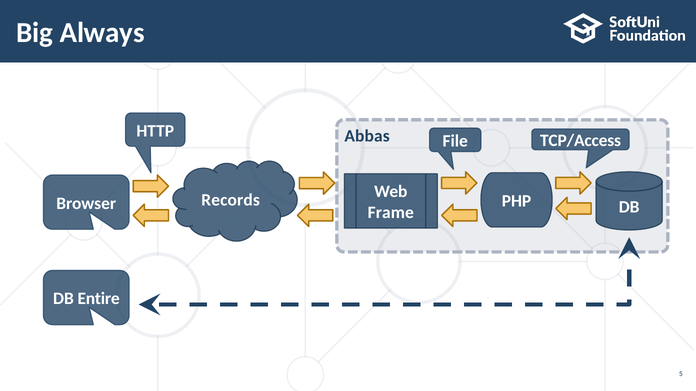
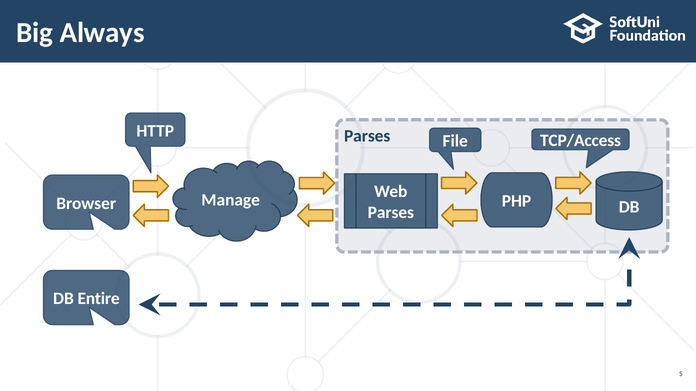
Abbas: Abbas -> Parses (367, 136)
Records: Records -> Manage (231, 201)
Frame: Frame -> Parses (391, 213)
